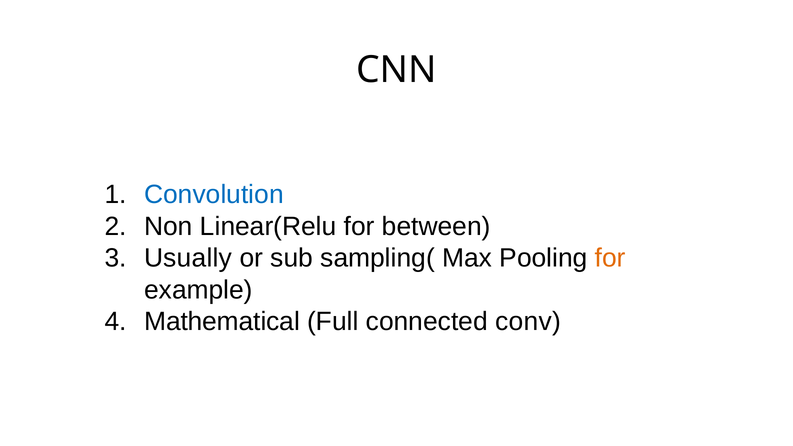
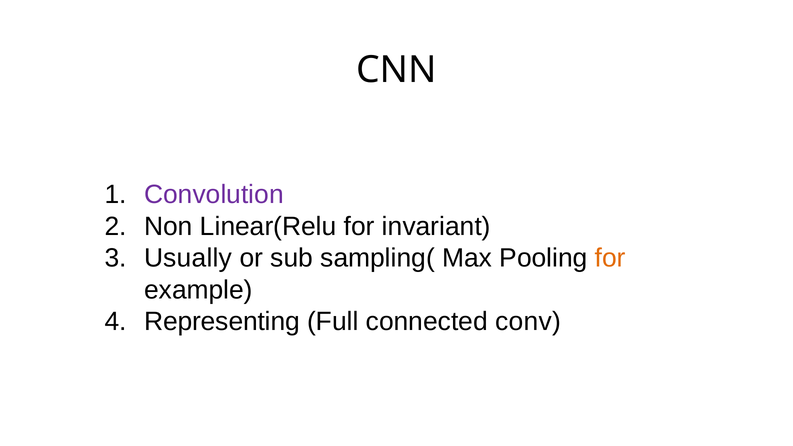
Convolution colour: blue -> purple (214, 195)
between: between -> invariant (436, 226)
Mathematical: Mathematical -> Representing (222, 322)
